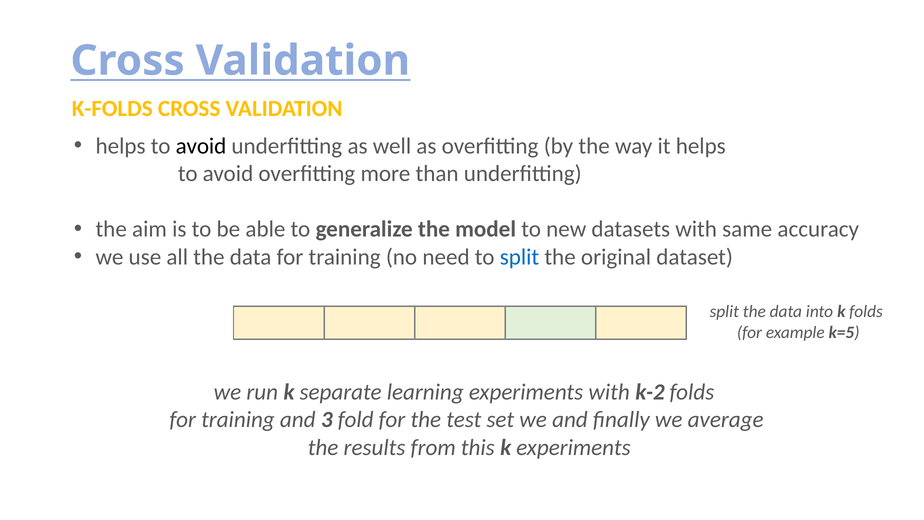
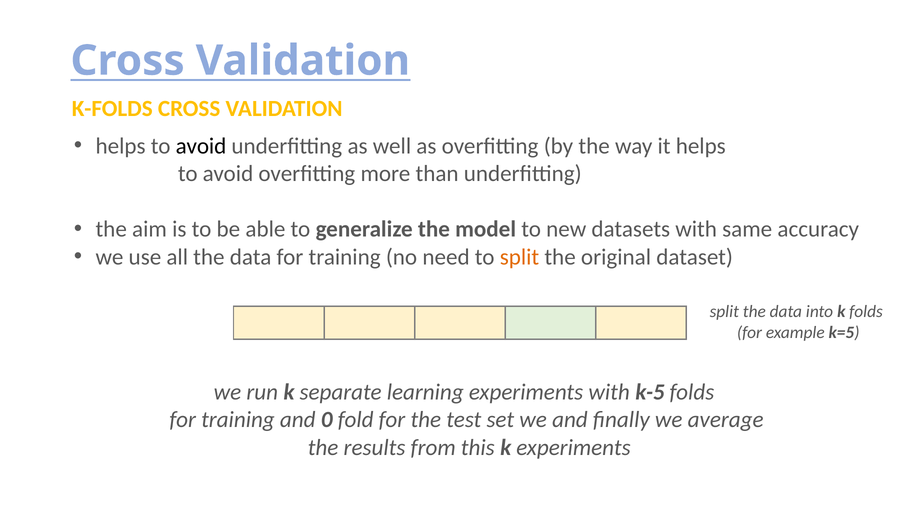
split colour: blue -> orange (519, 257)
k-2: k-2 -> k-5 (650, 392)
3: 3 -> 0 (327, 420)
